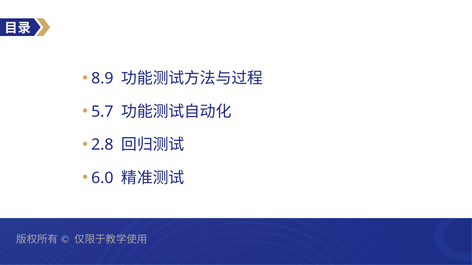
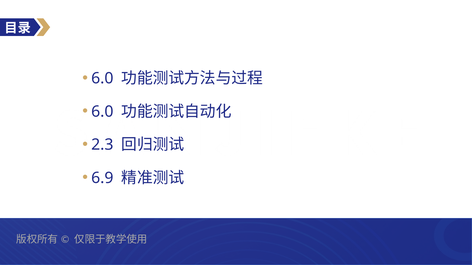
8.9: 8.9 -> 6.0 (102, 79)
5.7: 5.7 -> 6.0 (102, 112)
2.8: 2.8 -> 2.3 (102, 145)
6.0: 6.0 -> 6.9 (102, 178)
